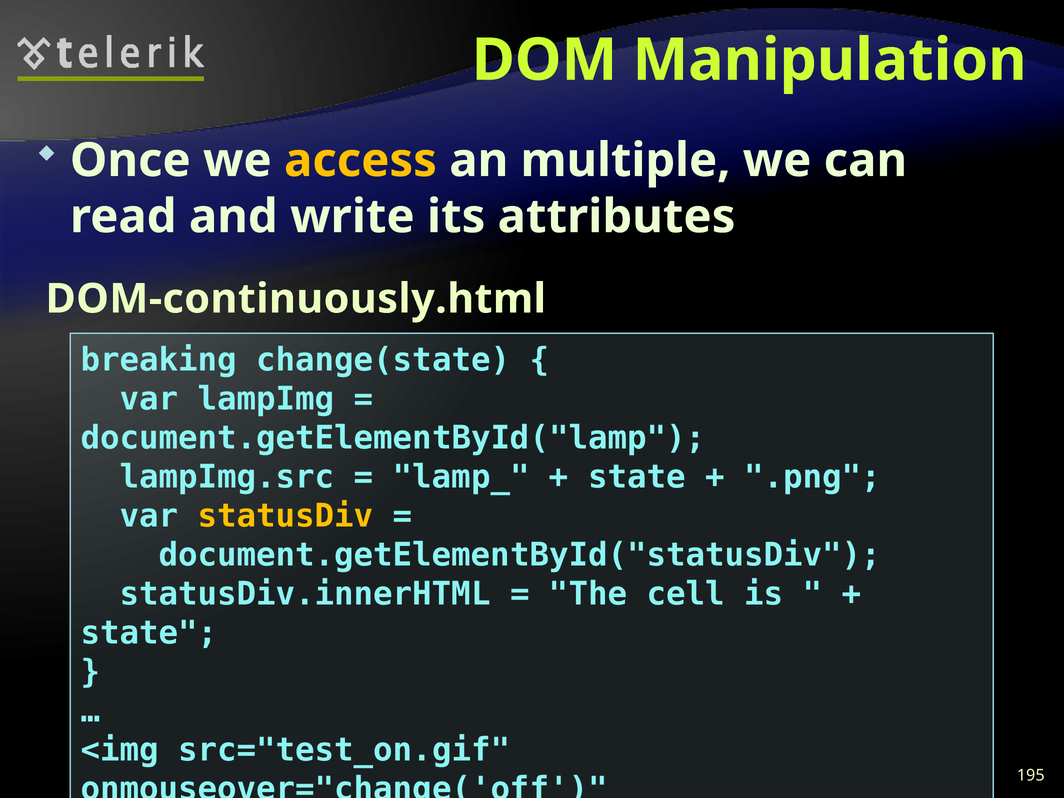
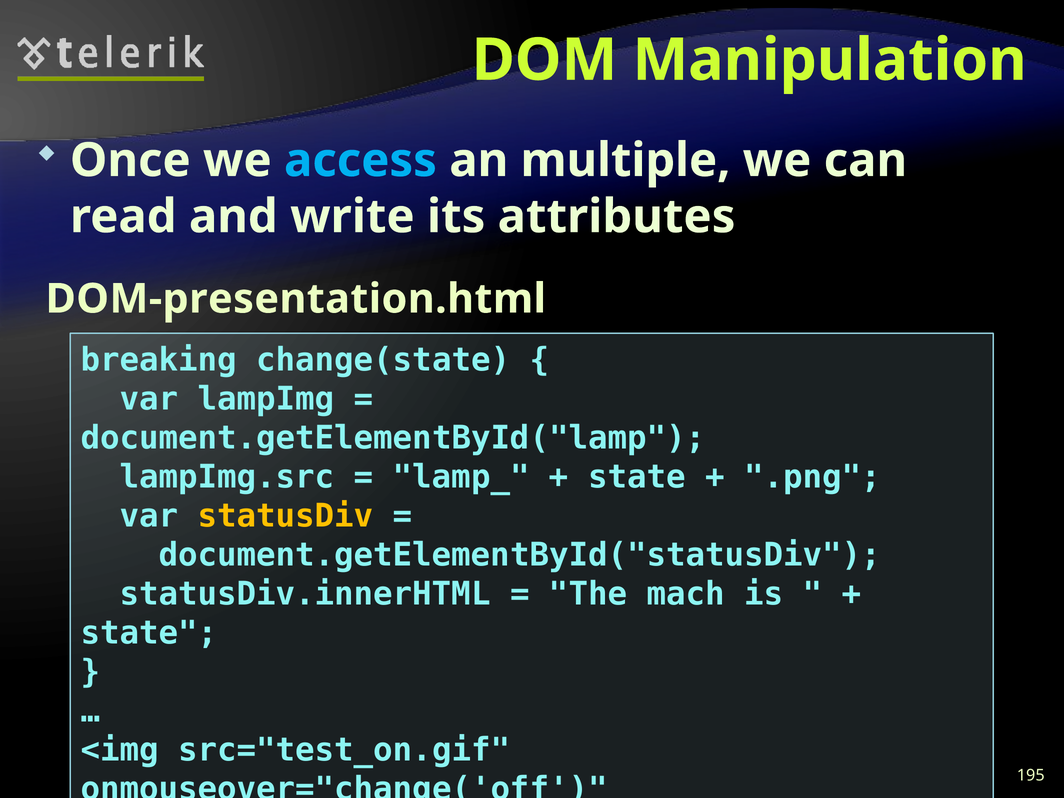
access colour: yellow -> light blue (360, 160)
DOM-continuously.html: DOM-continuously.html -> DOM-presentation.html (296, 299)
cell: cell -> mach (686, 594)
